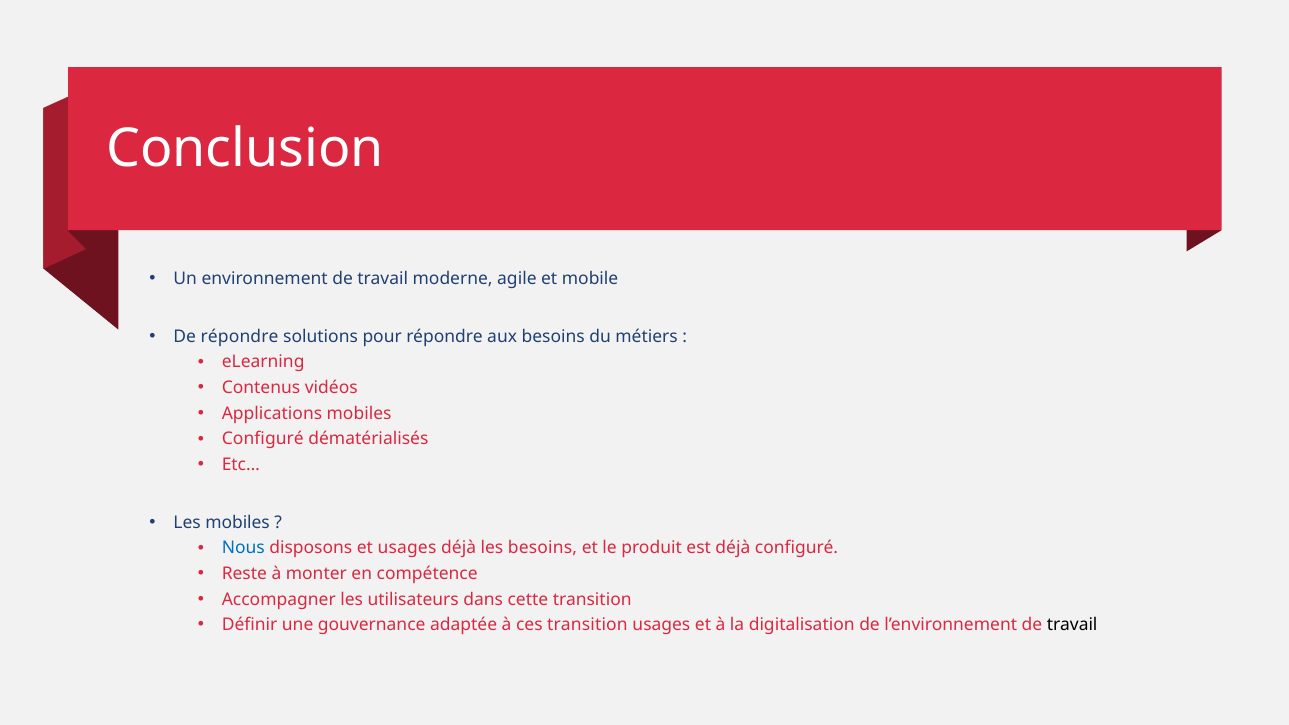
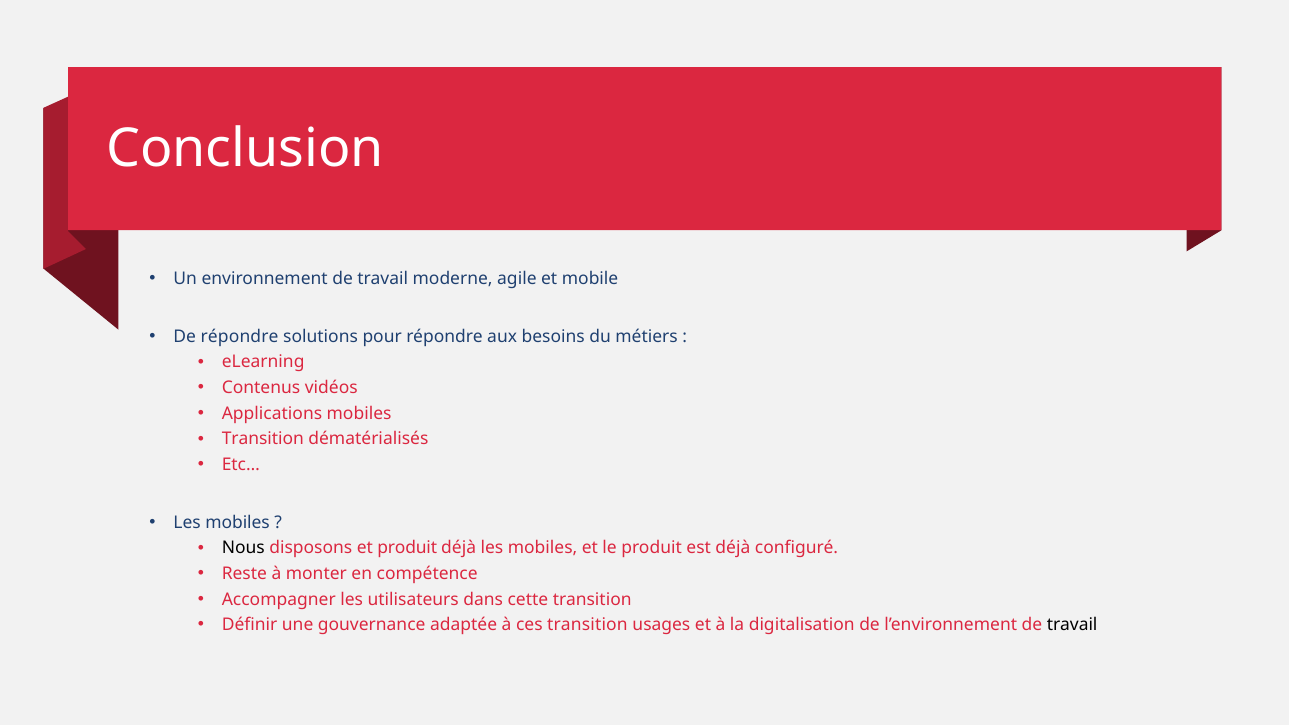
Configuré: Configuré -> Transition (263, 439)
Nous colour: blue -> black (243, 548)
et usages: usages -> produit (407, 548)
déjà les besoins: besoins -> mobiles (543, 548)
